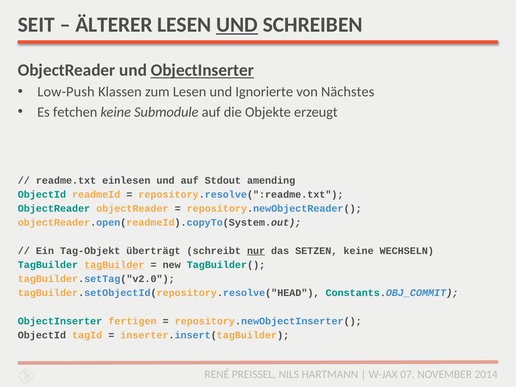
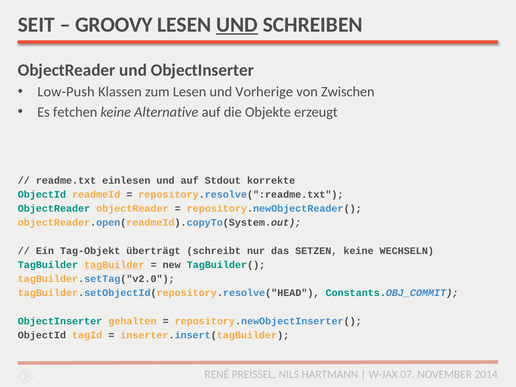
ÄLTERER: ÄLTERER -> GROOVY (114, 25)
ObjectInserter underline: present -> none (202, 70)
Ignorierte: Ignorierte -> Vorherige (264, 92)
Nächstes: Nächstes -> Zwischen (348, 92)
Submodule: Submodule -> Alternative (166, 112)
amending: amending -> korrekte (271, 180)
nur underline: present -> none (256, 251)
fertigen: fertigen -> gehalten (132, 321)
